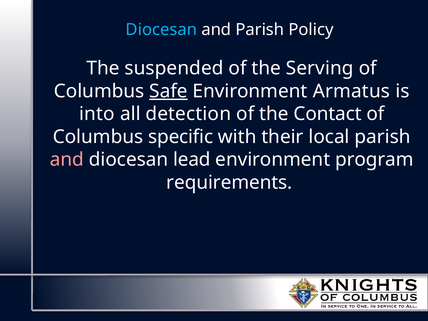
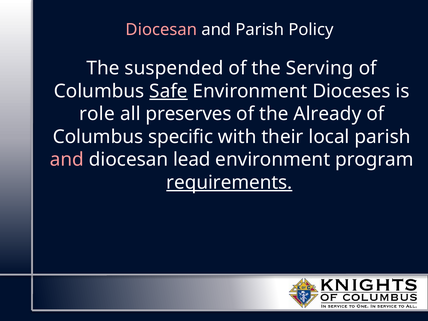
Diocesan colour: light blue -> pink (161, 30)
Armatus: Armatus -> Dioceses (352, 91)
into: into -> role (97, 114)
detection: detection -> preserves (188, 114)
Contact: Contact -> Already (327, 114)
requirements underline: none -> present (229, 183)
